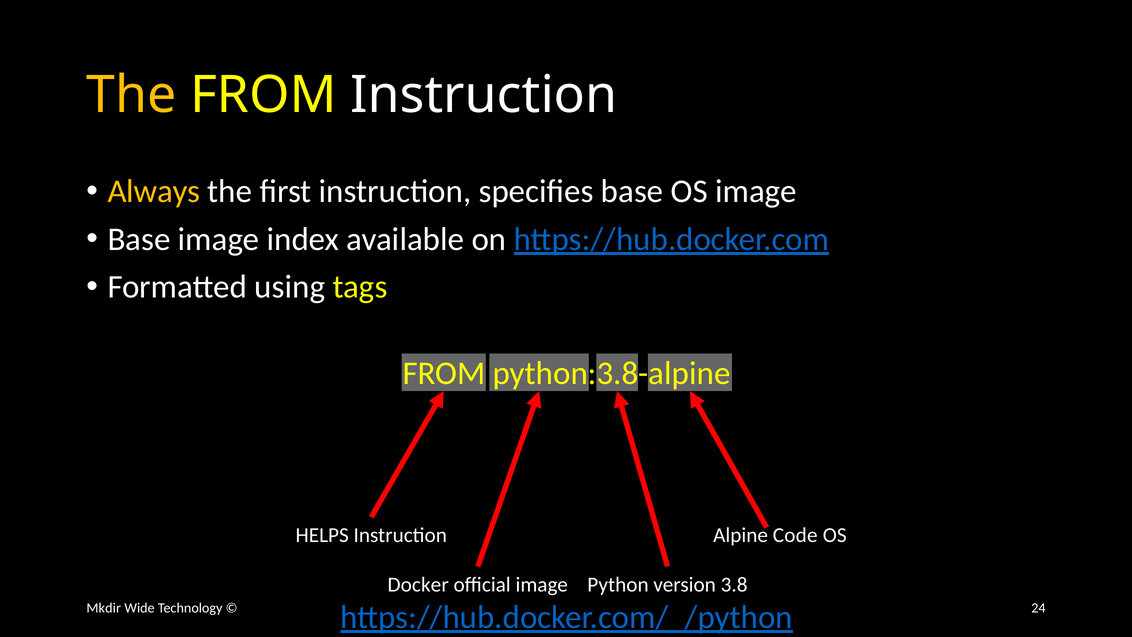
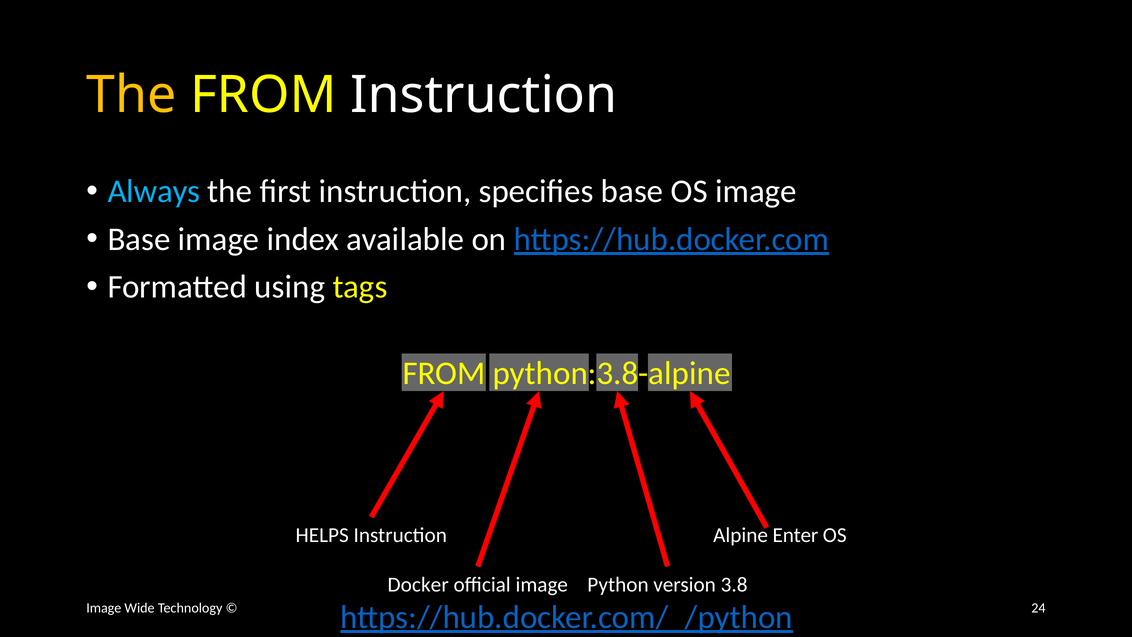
Always colour: yellow -> light blue (154, 191)
Code: Code -> Enter (795, 535)
Mkdir: Mkdir -> Image (104, 608)
